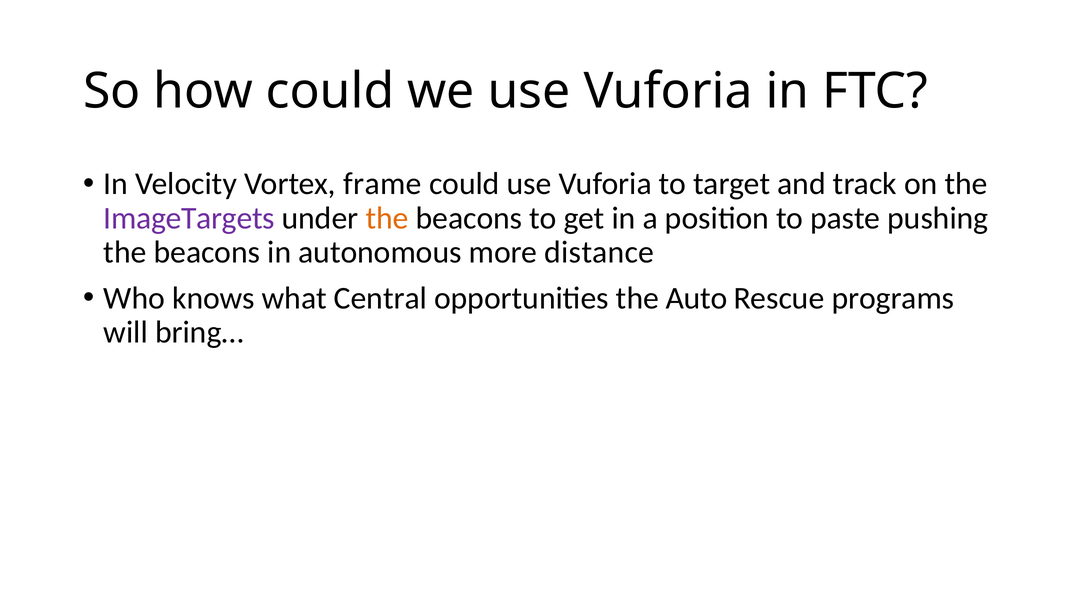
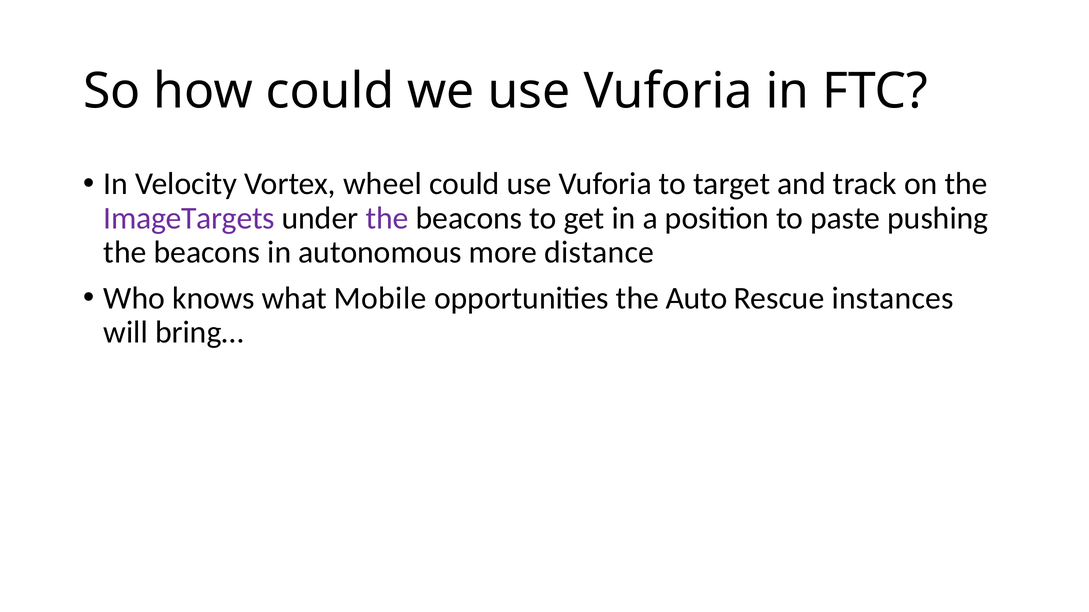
frame: frame -> wheel (382, 184)
the colour: orange -> purple (387, 218)
Central: Central -> Mobile (380, 298)
programs: programs -> instances (893, 298)
